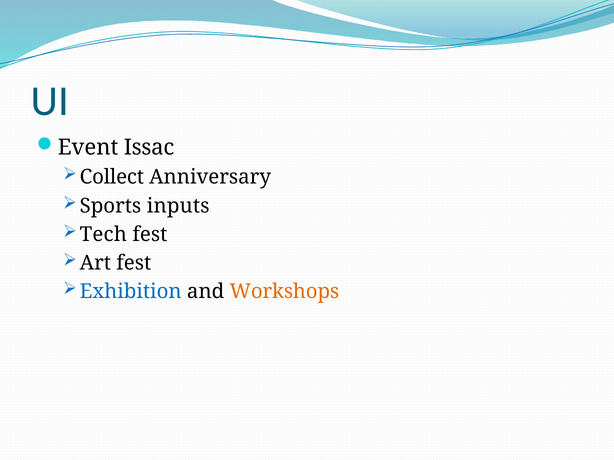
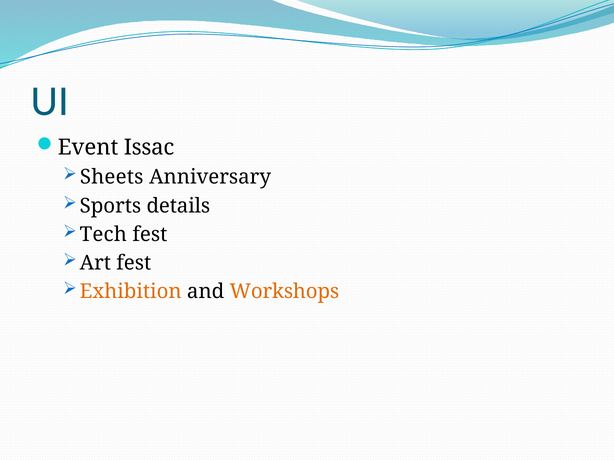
Collect: Collect -> Sheets (112, 177)
inputs: inputs -> details (178, 206)
Exhibition colour: blue -> orange (131, 292)
